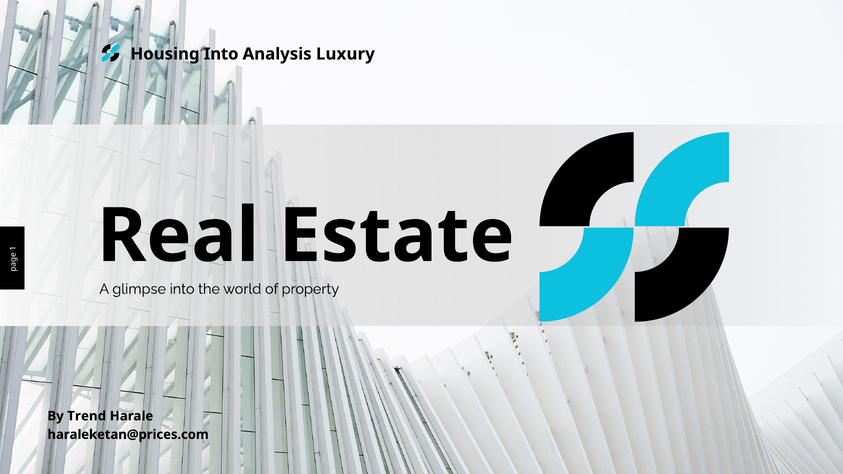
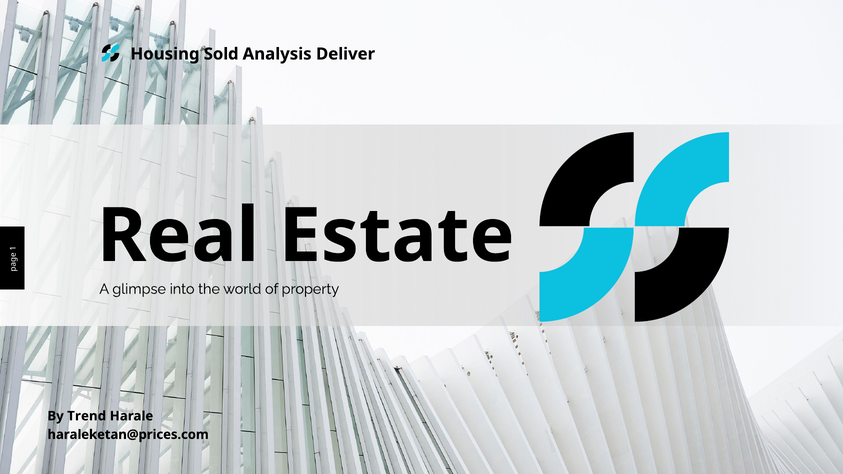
Housing Into: Into -> Sold (221, 54)
Luxury: Luxury -> Deliver (346, 54)
